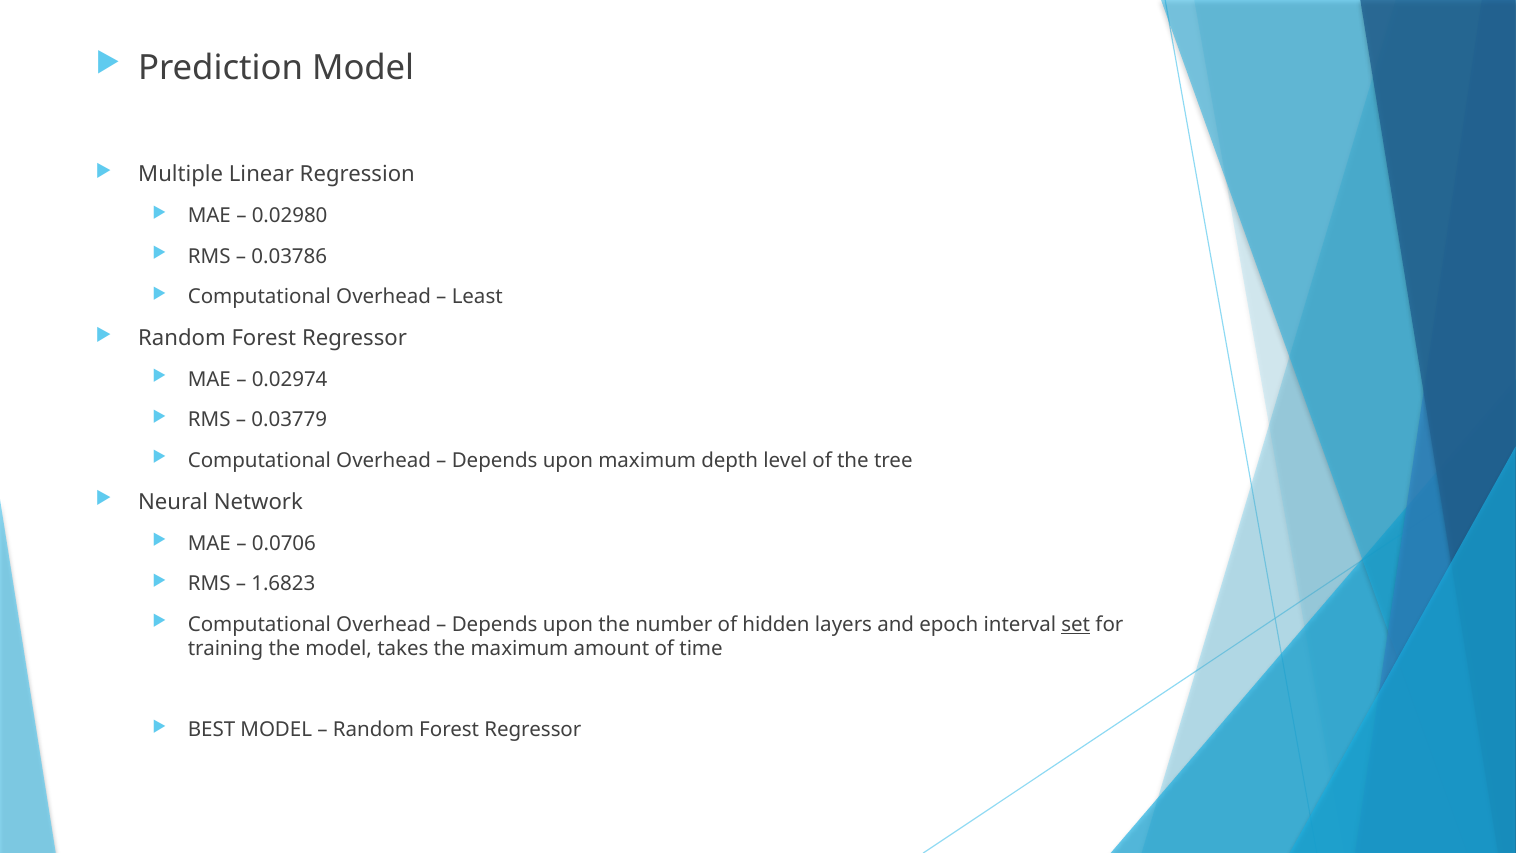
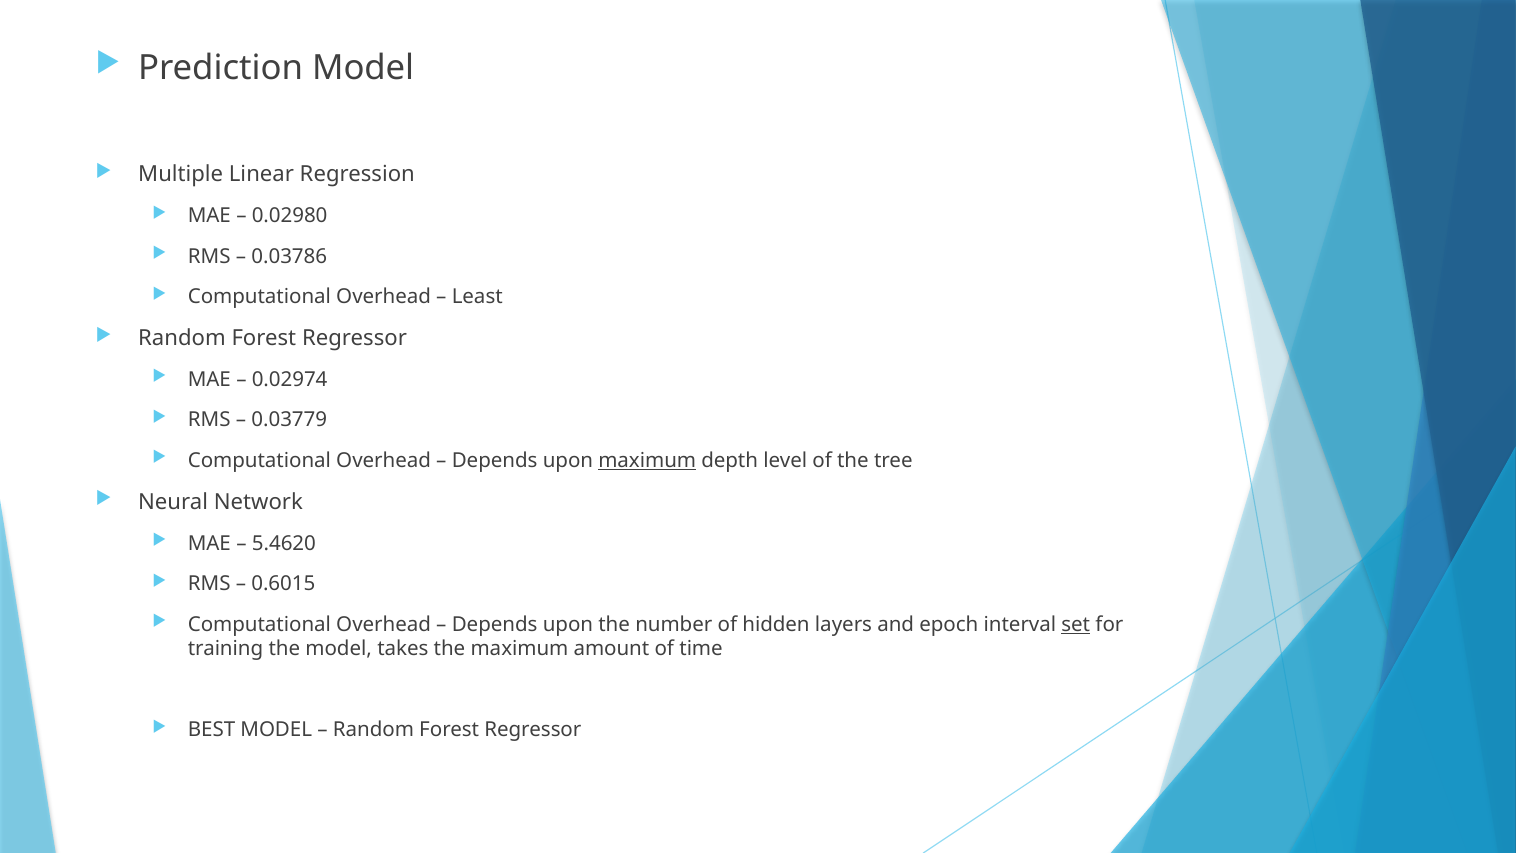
maximum underline: none -> present (647, 460)
0.0706: 0.0706 -> 5.4620 (284, 543)
1.6823: 1.6823 -> 0.6015 (283, 584)
